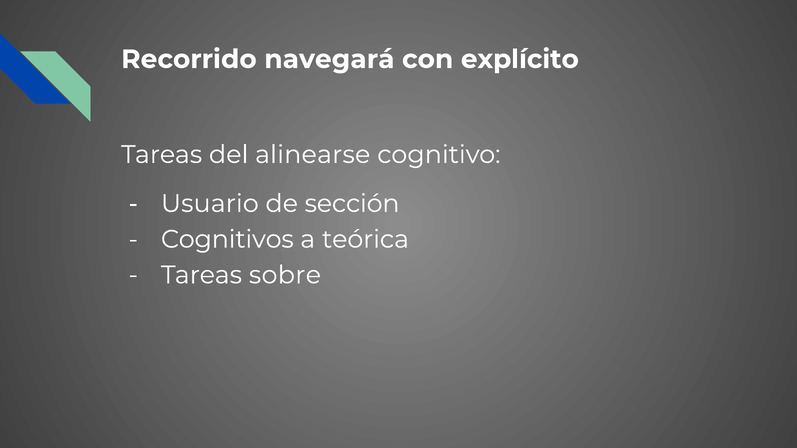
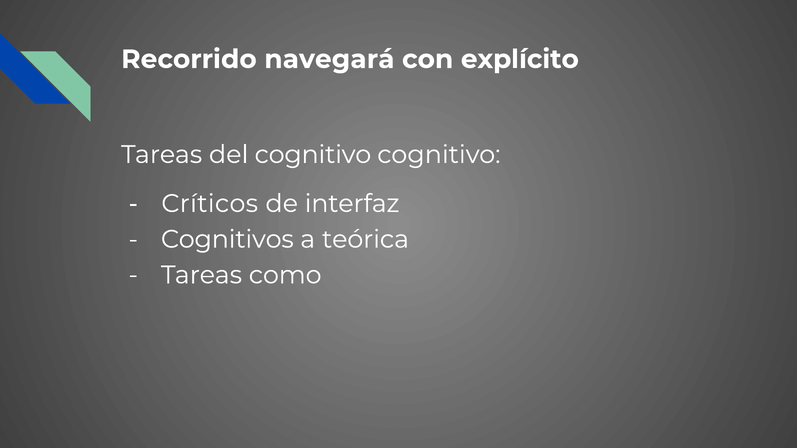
del alinearse: alinearse -> cognitivo (313, 155)
Usuario: Usuario -> Críticos (210, 204)
sección: sección -> interfaz (352, 204)
sobre: sobre -> como (285, 275)
